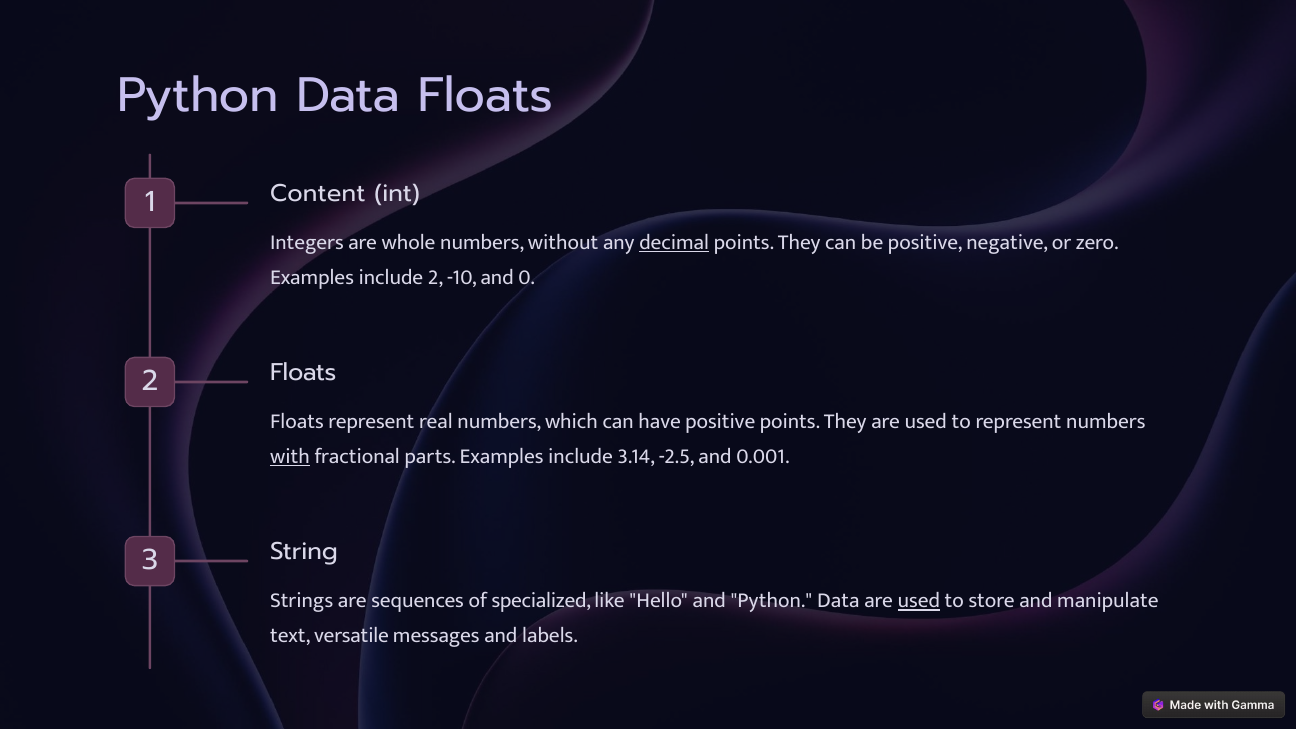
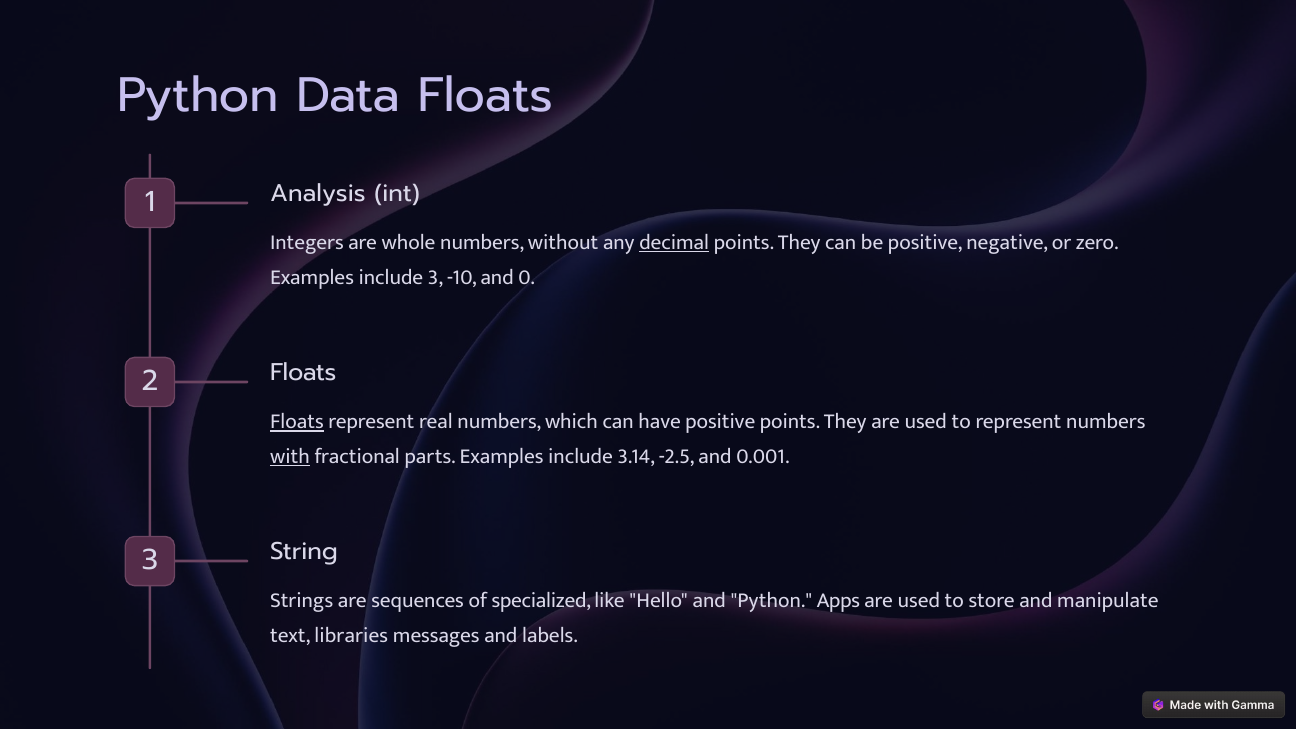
Content: Content -> Analysis (318, 193)
include 2: 2 -> 3 (436, 278)
Floats underline: none -> present (297, 422)
and Python Data: Data -> Apps (838, 601)
used underline: present -> none (919, 601)
versatile: versatile -> libraries (351, 636)
